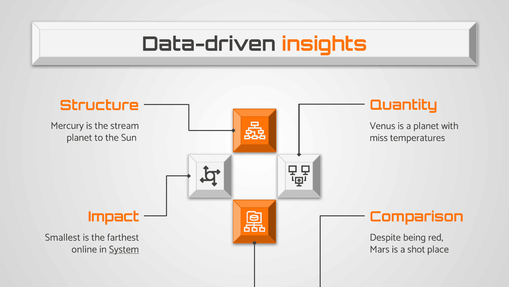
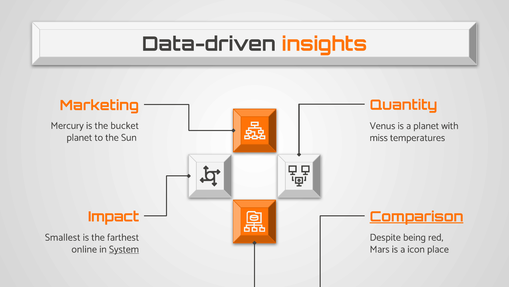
Structure: Structure -> Marketing (99, 105)
stream: stream -> bucket (125, 125)
Comparison underline: none -> present (417, 216)
shot: shot -> icon (416, 249)
